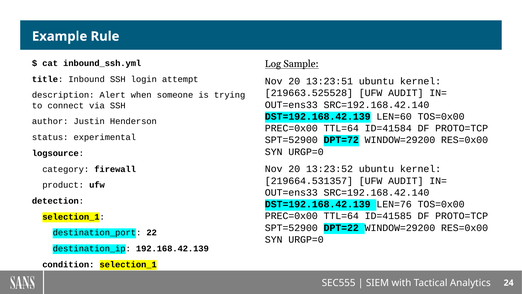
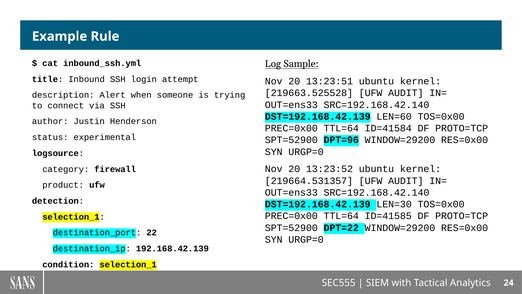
DPT=72: DPT=72 -> DPT=96 (341, 140)
LEN=76: LEN=76 -> LEN=30 (394, 204)
